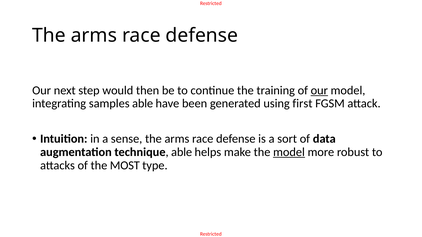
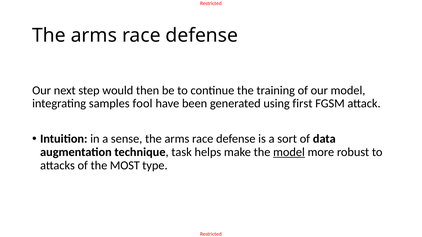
our underline: present -> none (319, 90)
samples able: able -> fool (142, 104)
technique able: able -> task (182, 152)
